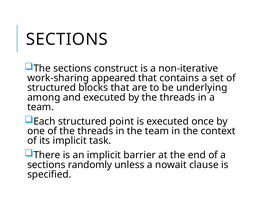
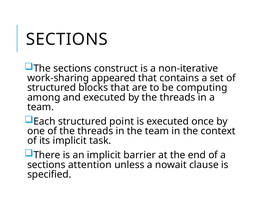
underlying: underlying -> computing (202, 88)
randomly: randomly -> attention (90, 165)
